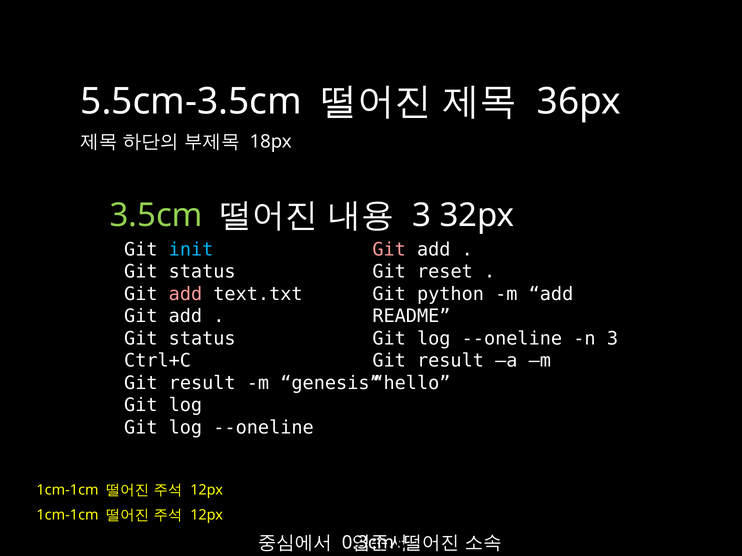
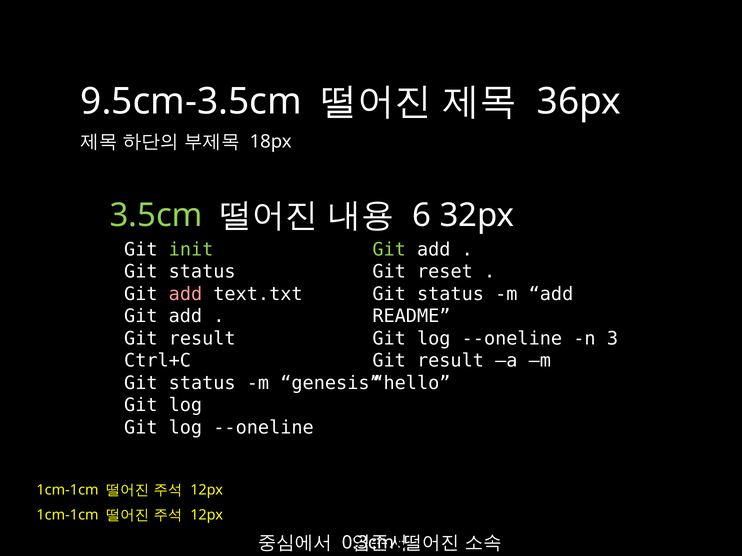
5.5cm-3.5cm: 5.5cm-3.5cm -> 9.5cm-3.5cm (191, 102)
3: 3 -> 6 (422, 216)
init colour: light blue -> light green (191, 250)
Git colour: pink -> light green (389, 250)
python: python -> status (451, 294)
status: status -> result (202, 339)
result: result -> status (202, 383)
